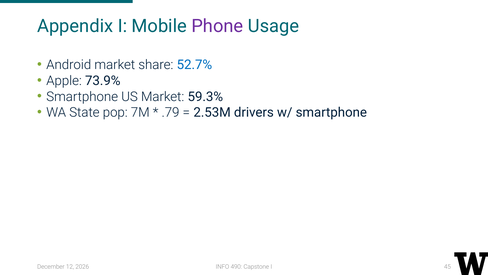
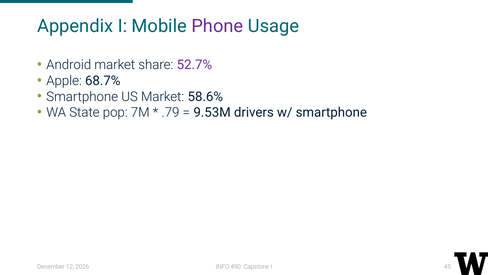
52.7% colour: blue -> purple (194, 65)
73.9%: 73.9% -> 68.7% (103, 81)
59.3%: 59.3% -> 58.6% (205, 96)
2.53M: 2.53M -> 9.53M (212, 112)
